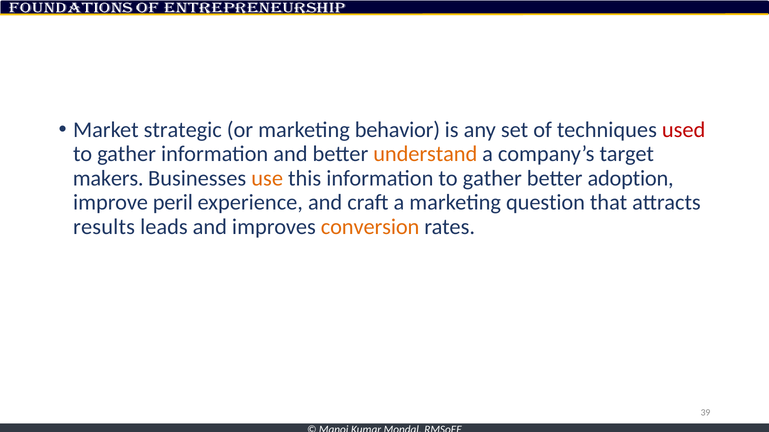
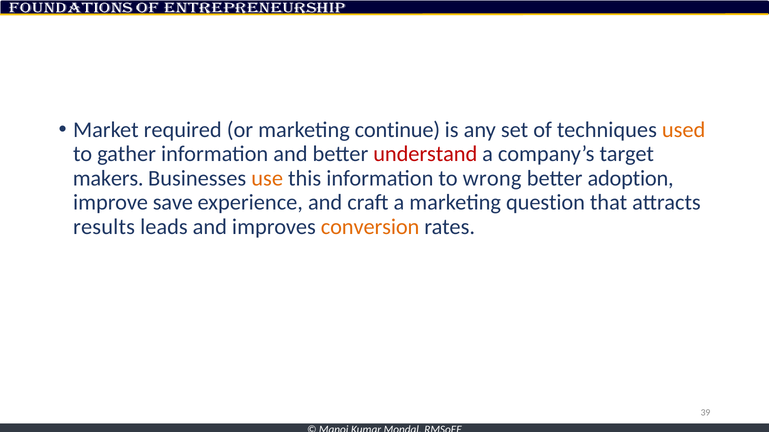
strategic: strategic -> required (183, 130)
behavior: behavior -> continue (397, 130)
used colour: red -> orange (684, 130)
understand colour: orange -> red (425, 154)
information to gather: gather -> wrong (492, 178)
peril: peril -> save (173, 203)
